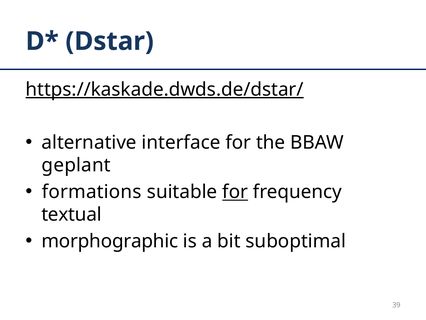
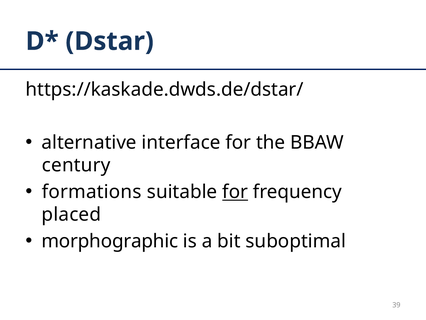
https://kaskade.dwds.de/dstar/ underline: present -> none (165, 89)
geplant: geplant -> century (76, 165)
textual: textual -> placed (71, 214)
